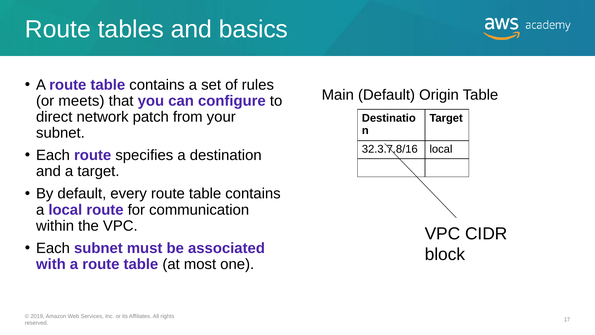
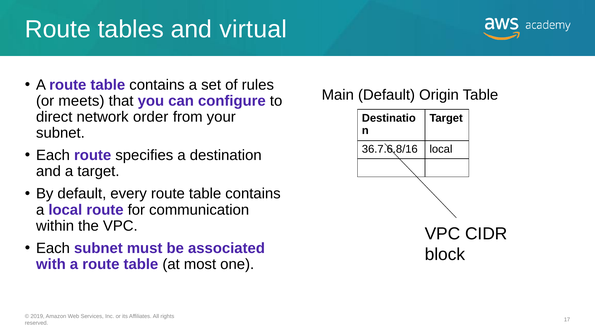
basics: basics -> virtual (253, 29)
patch: patch -> order (151, 117)
32.3.7.8/16: 32.3.7.8/16 -> 36.7.6.8/16 (390, 149)
